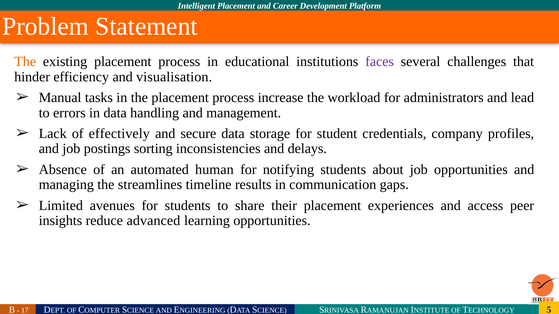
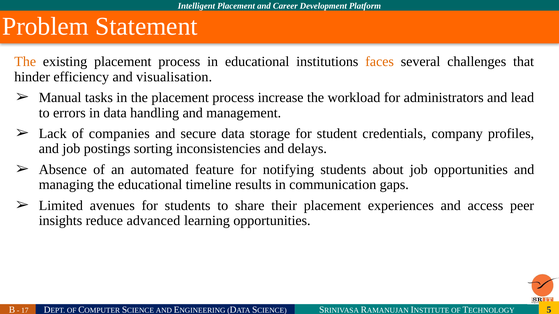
faces colour: purple -> orange (380, 62)
effectively: effectively -> companies (119, 134)
human: human -> feature (214, 170)
the streamlines: streamlines -> educational (150, 185)
